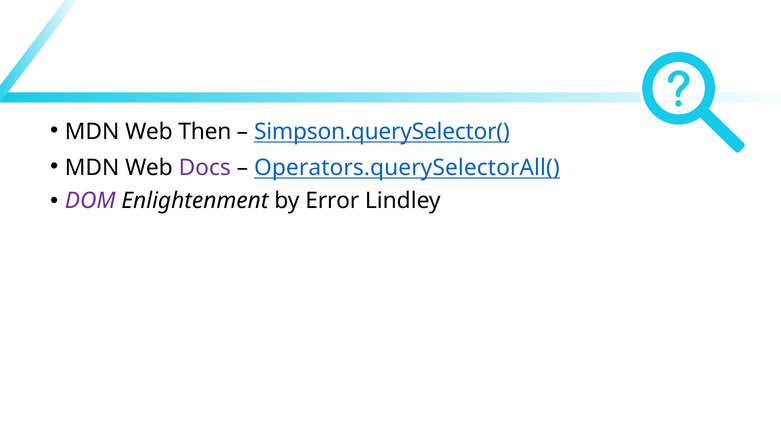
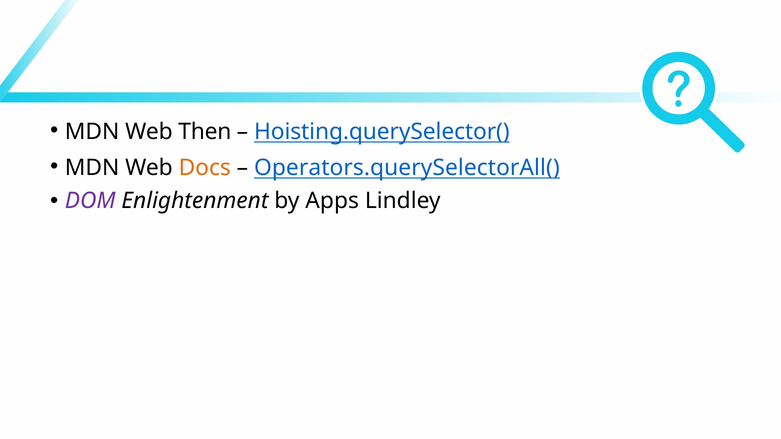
Simpson.querySelector(: Simpson.querySelector( -> Hoisting.querySelector( (382, 132)
Docs colour: purple -> orange (205, 168)
Error: Error -> Apps (332, 201)
